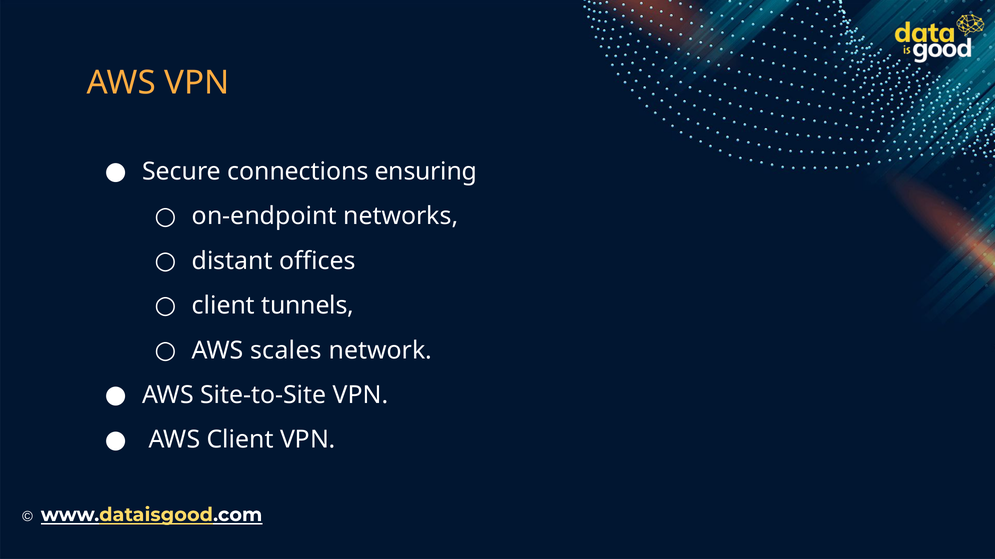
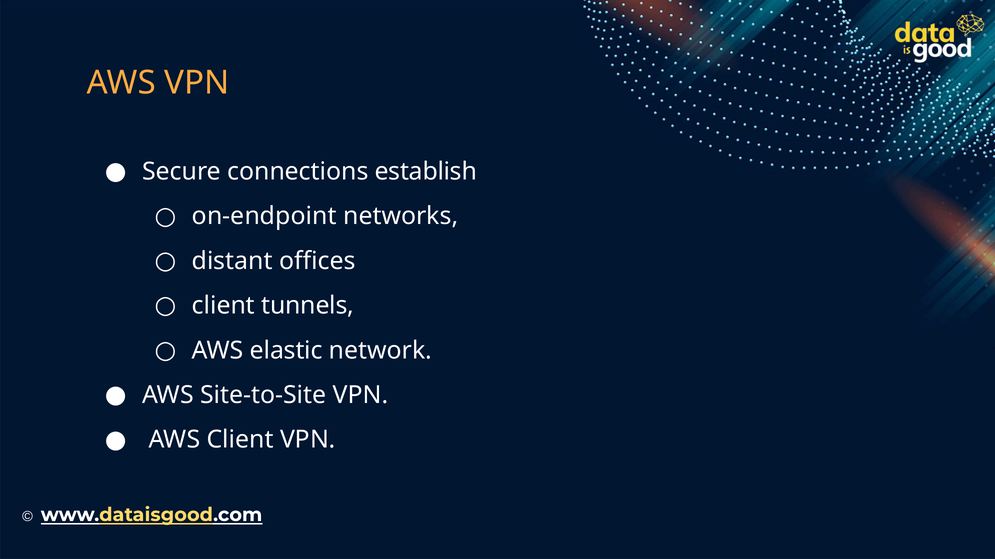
ensuring: ensuring -> establish (426, 172)
scales: scales -> elastic (286, 351)
